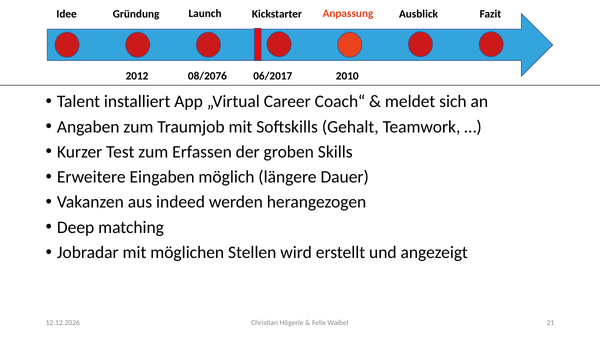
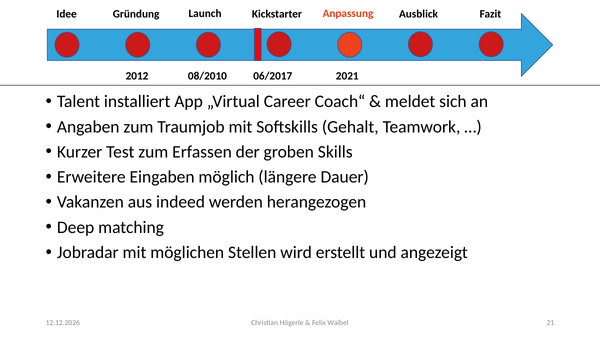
2010: 2010 -> 2021 (347, 76)
08/2076: 08/2076 -> 08/2010 (207, 76)
